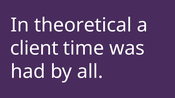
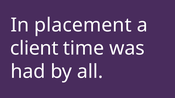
theoretical: theoretical -> placement (83, 25)
